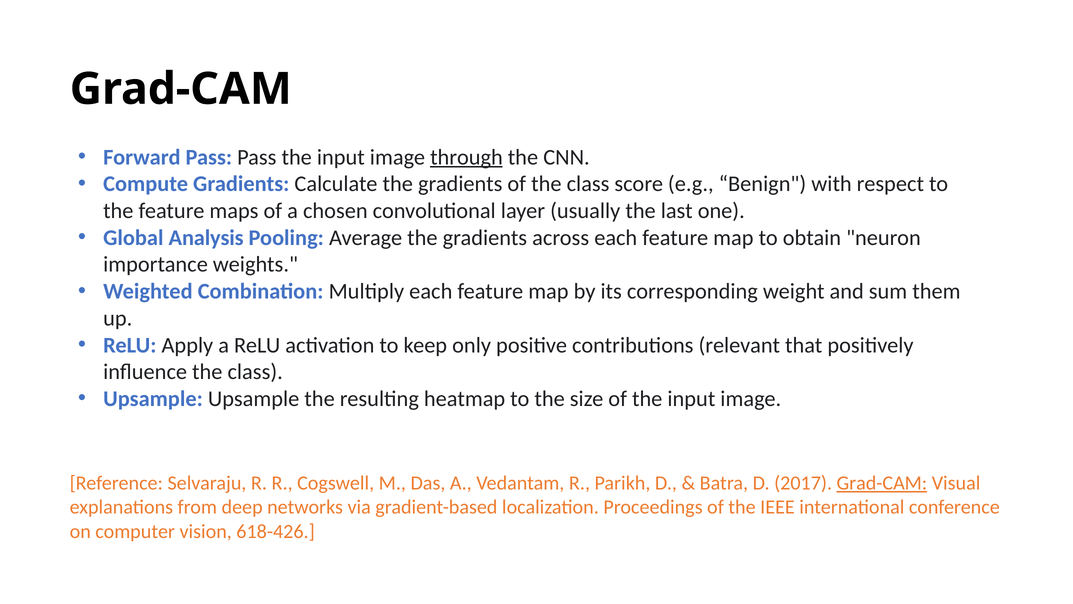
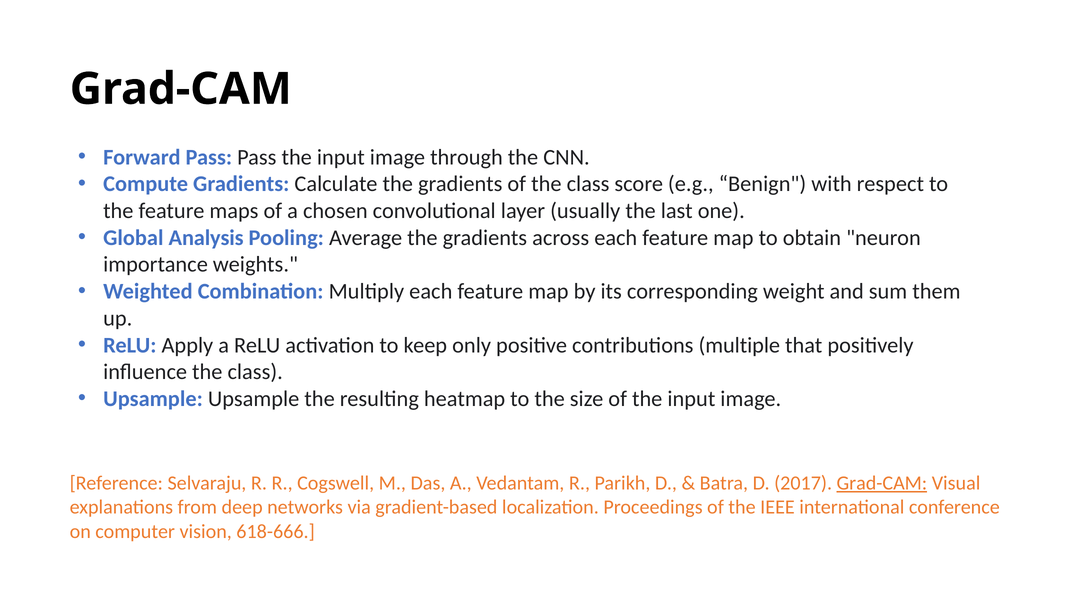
through underline: present -> none (466, 157)
relevant: relevant -> multiple (739, 345)
618-426: 618-426 -> 618-666 (276, 531)
